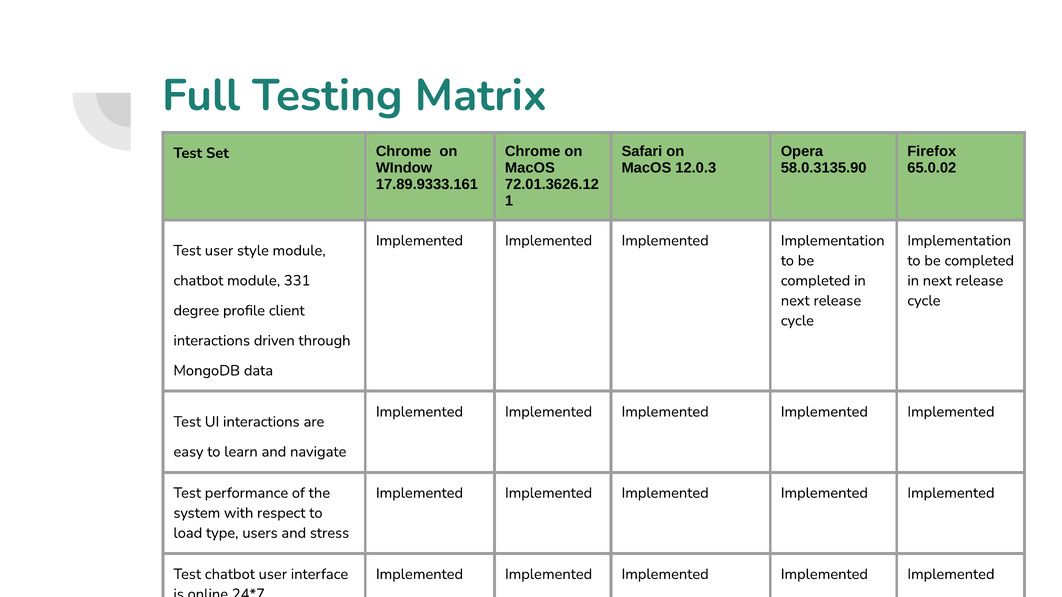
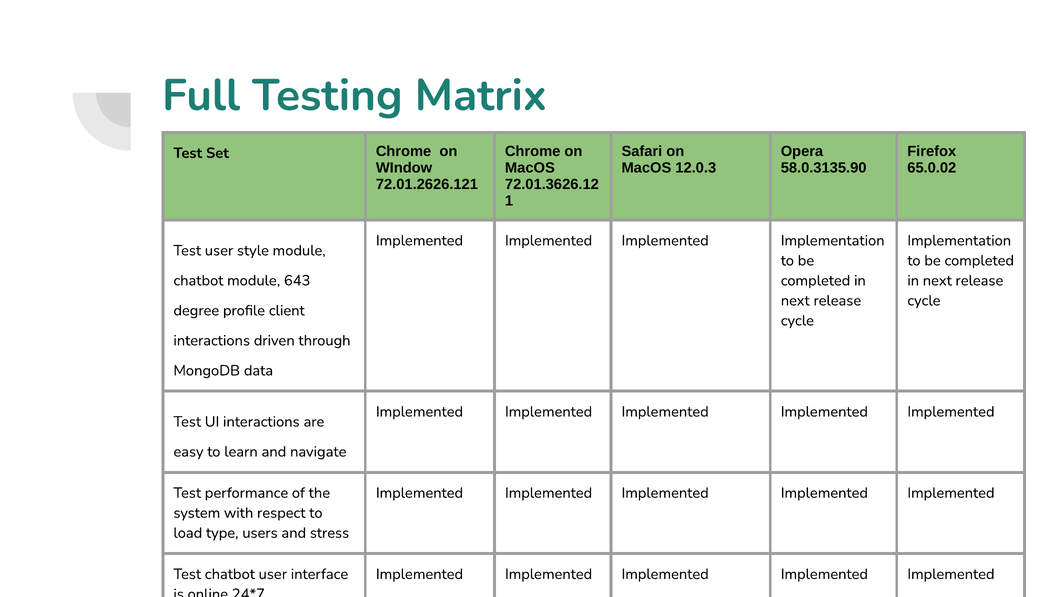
17.89.9333.161: 17.89.9333.161 -> 72.01.2626.121 (427, 184)
331: 331 -> 643 (297, 281)
